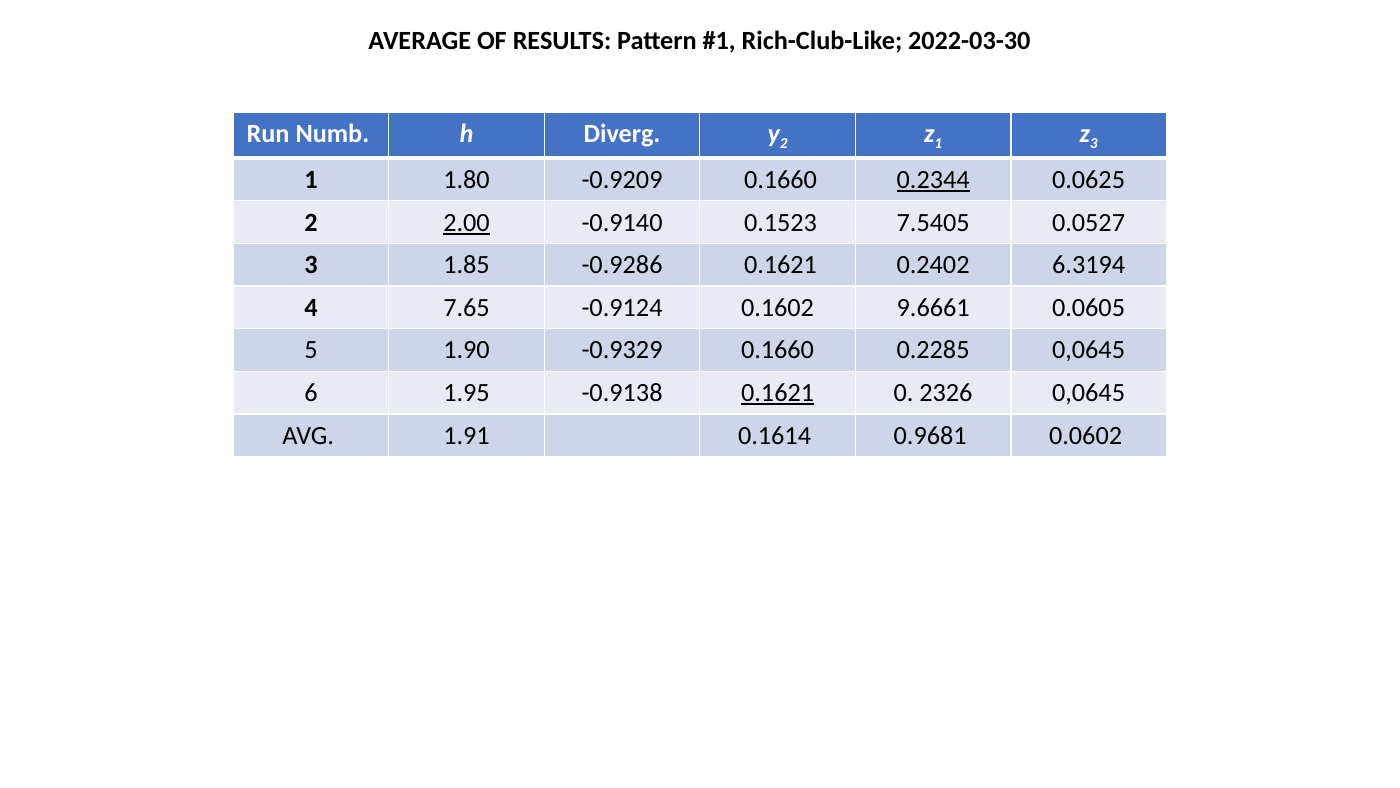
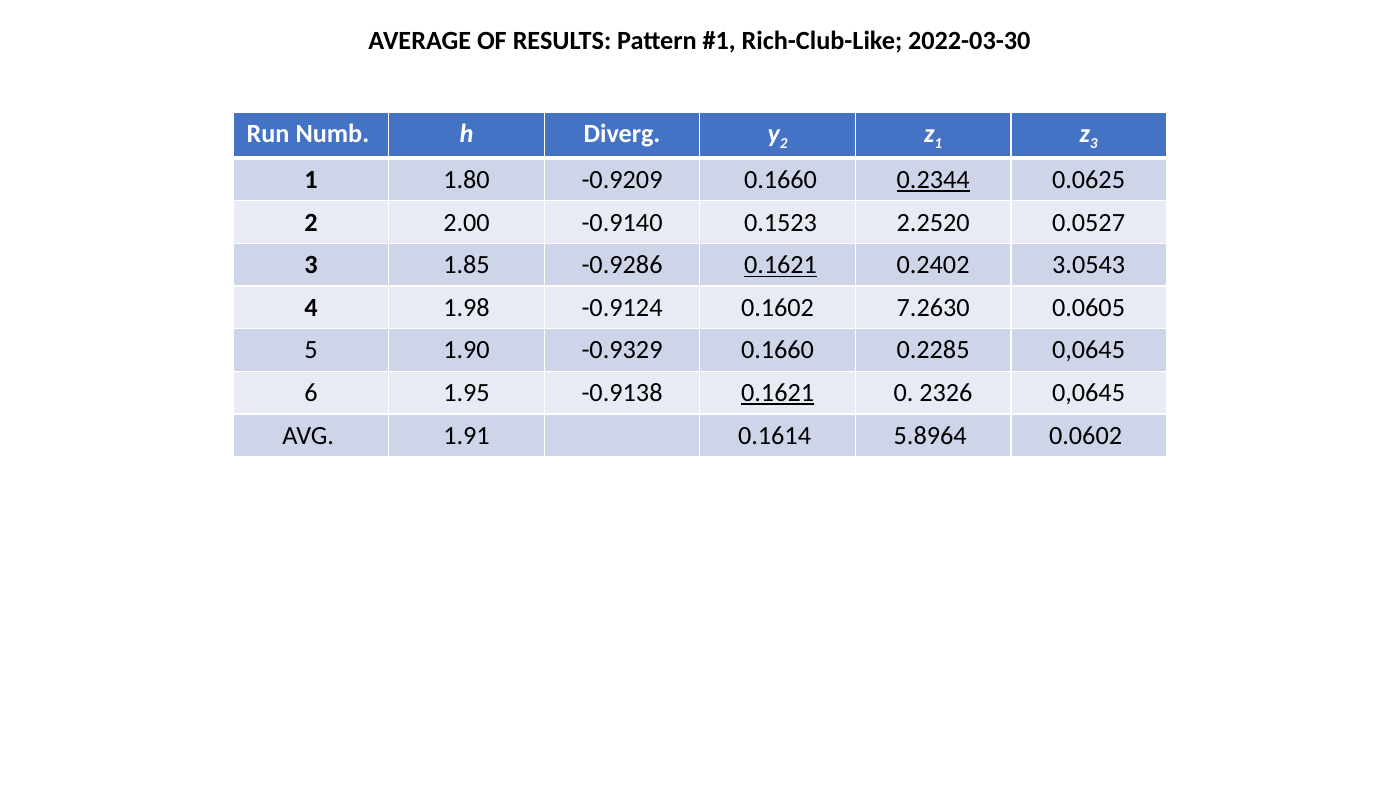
2.00 underline: present -> none (467, 222)
7.5405: 7.5405 -> 2.2520 (933, 222)
0.1621 underline: none -> present (780, 265)
6.3194: 6.3194 -> 3.0543 (1089, 265)
7.65: 7.65 -> 1.98 (467, 307)
9.6661: 9.6661 -> 7.2630 (933, 307)
0.9681: 0.9681 -> 5.8964 (930, 435)
